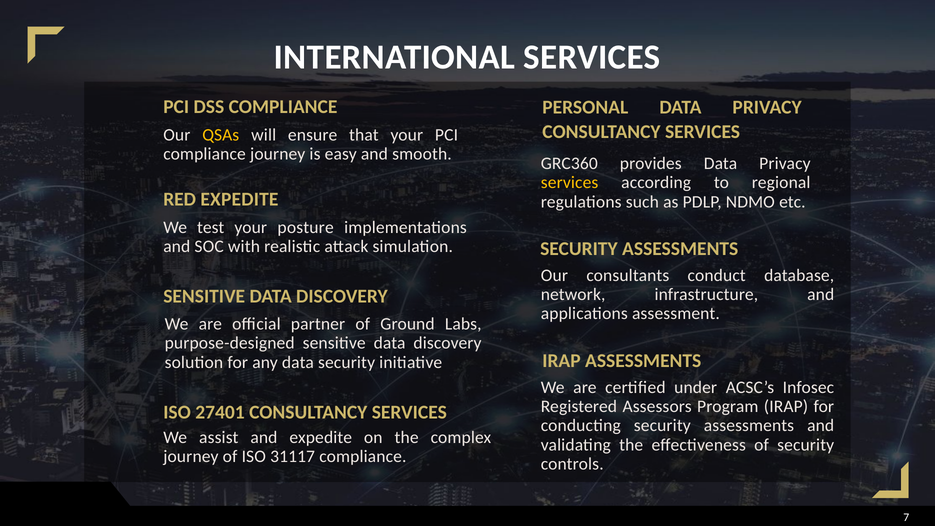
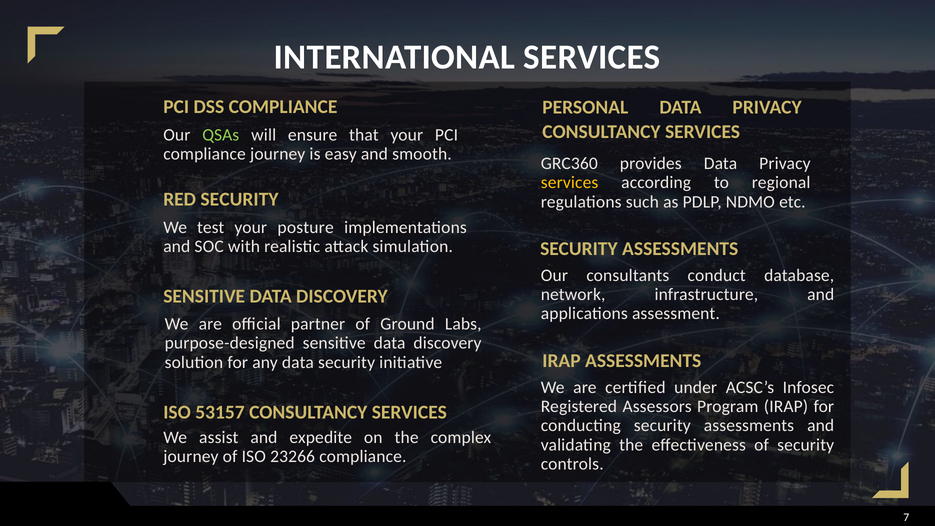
QSAs colour: yellow -> light green (221, 135)
RED EXPEDITE: EXPEDITE -> SECURITY (240, 199)
27401: 27401 -> 53157 (220, 412)
31117: 31117 -> 23266 (293, 457)
